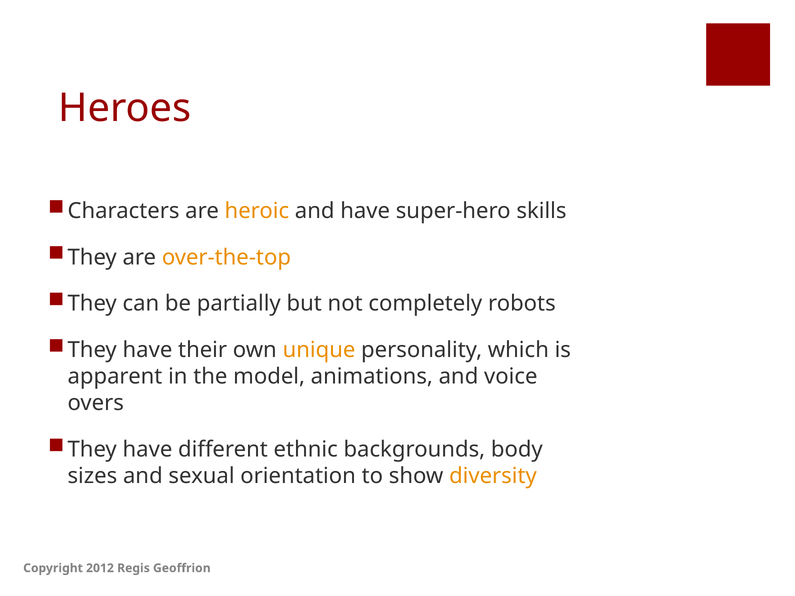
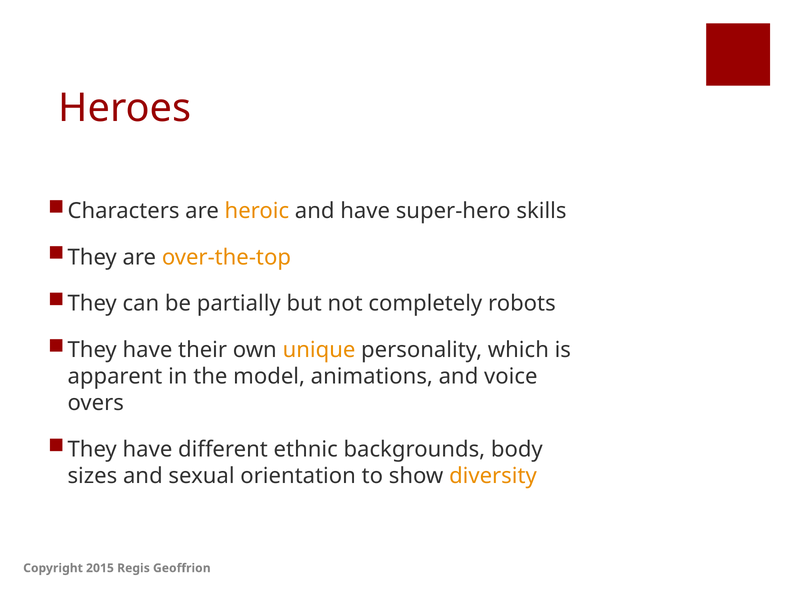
2012: 2012 -> 2015 (100, 568)
